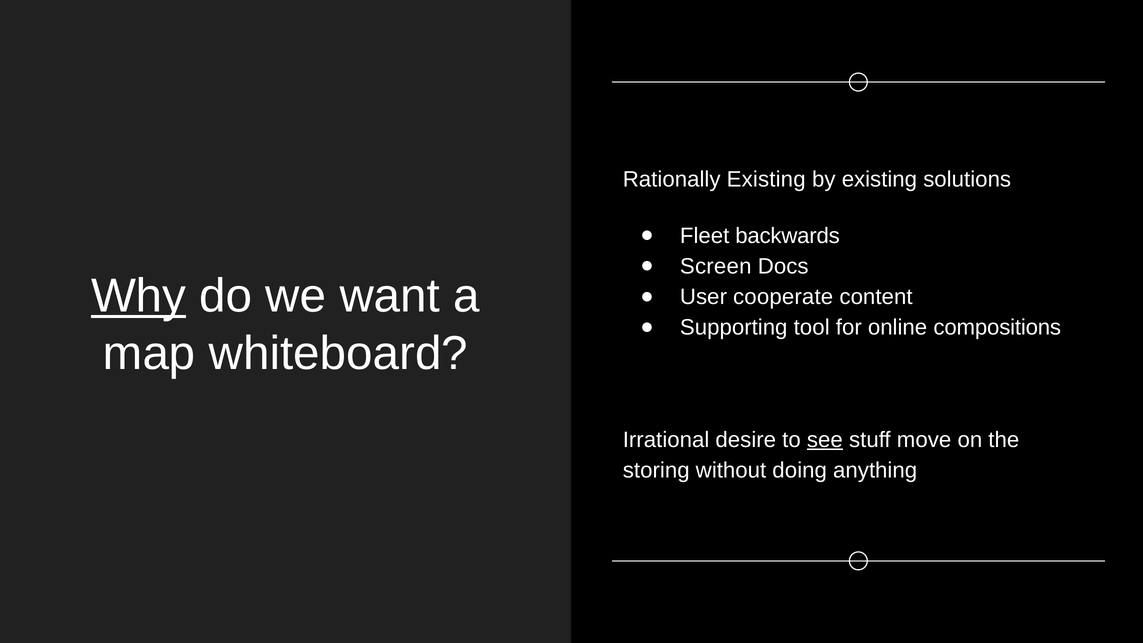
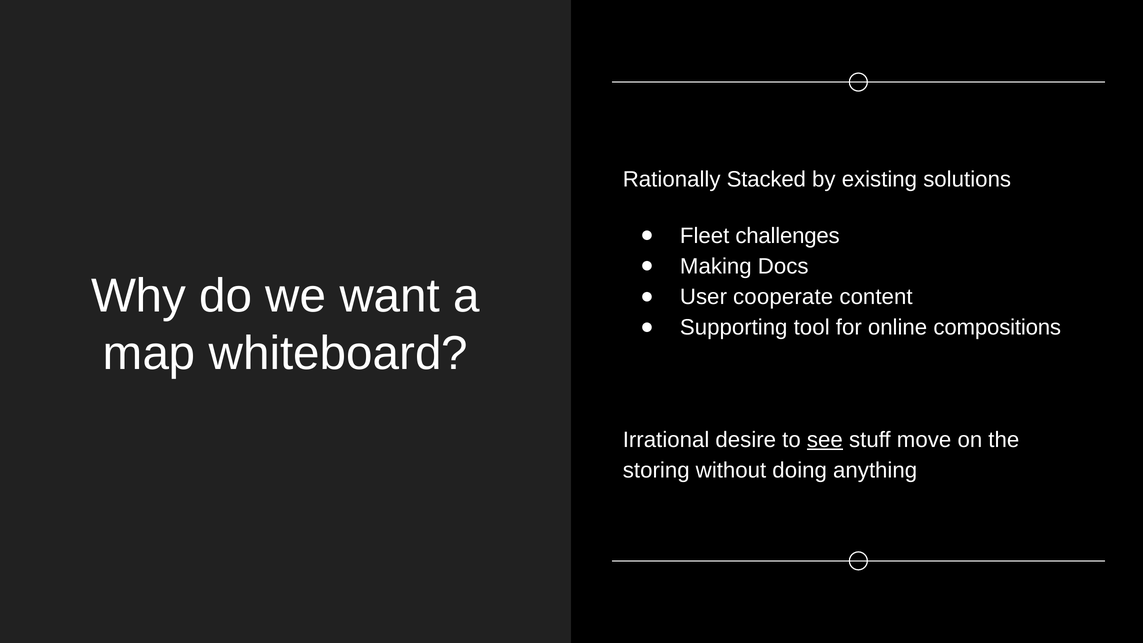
Rationally Existing: Existing -> Stacked (766, 180)
backwards: backwards -> challenges (788, 236)
Screen: Screen -> Making (716, 266)
Why underline: present -> none (139, 296)
